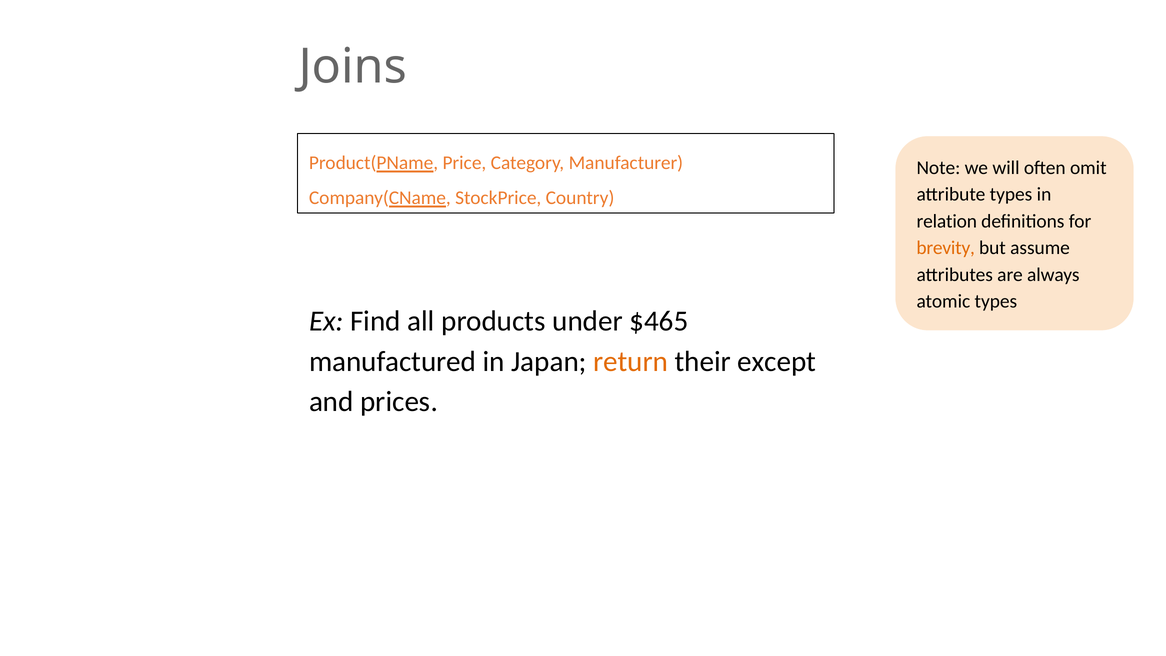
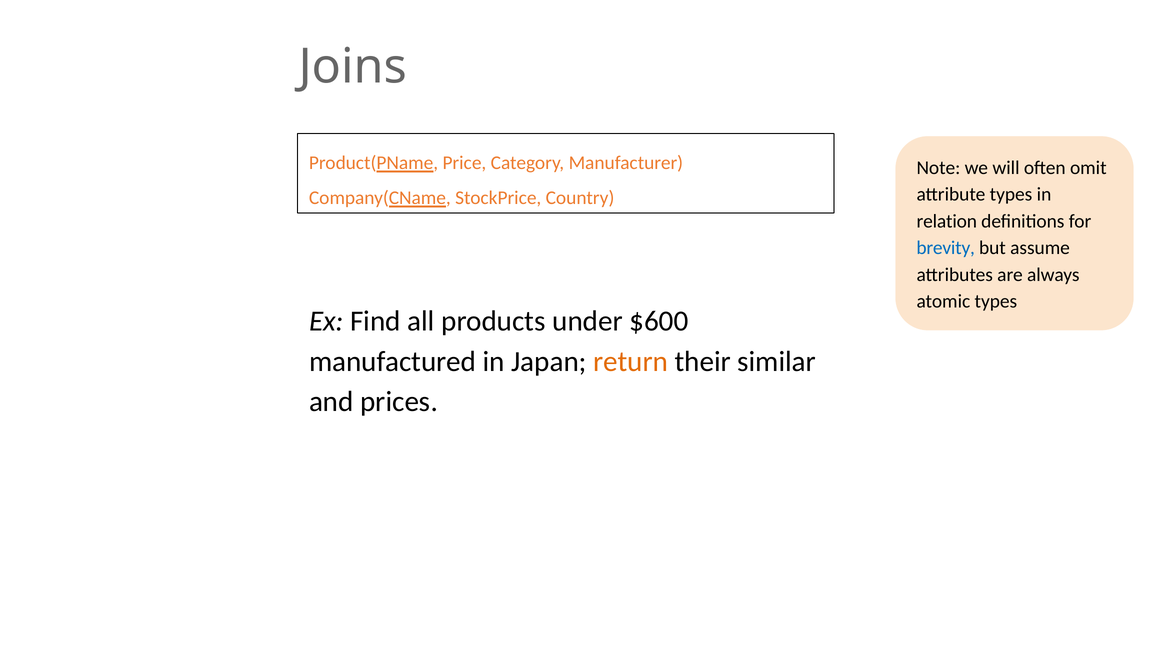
brevity colour: orange -> blue (946, 248)
$465: $465 -> $600 (659, 321)
except: except -> similar (777, 361)
